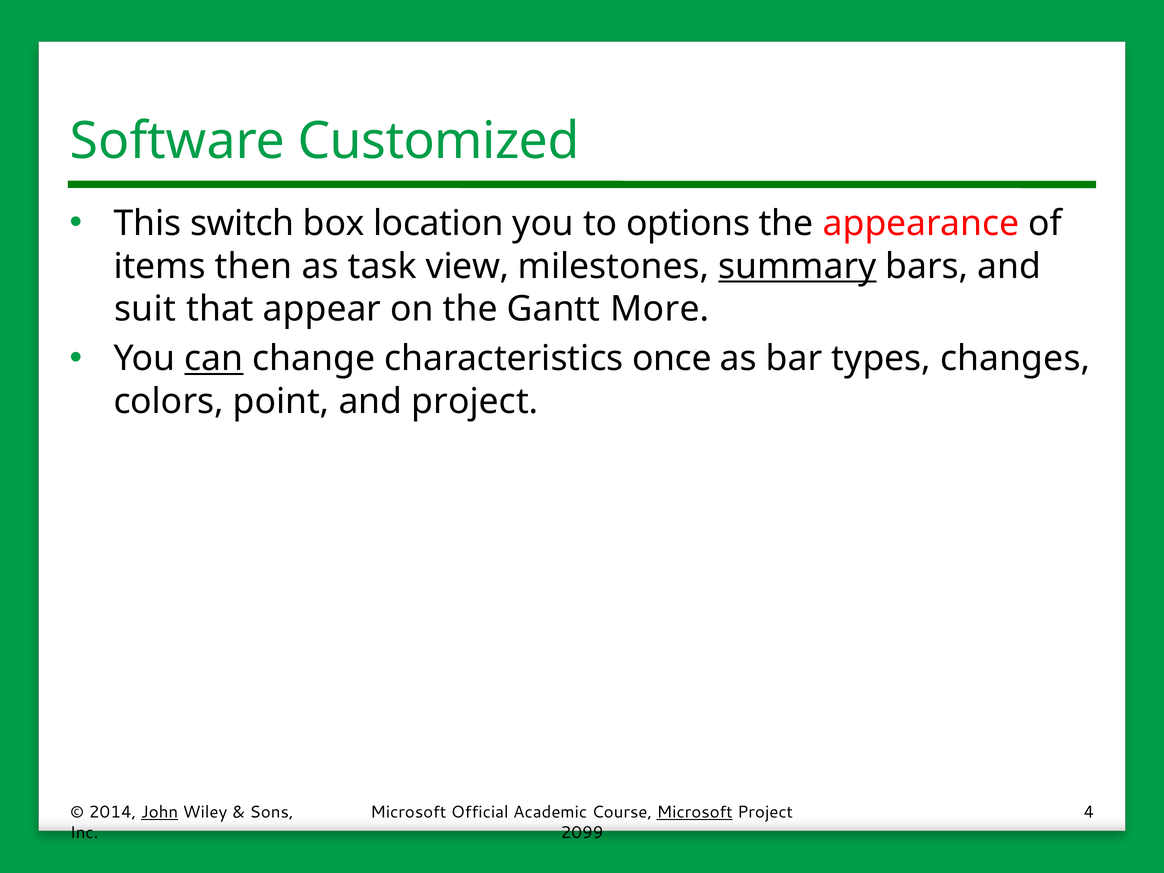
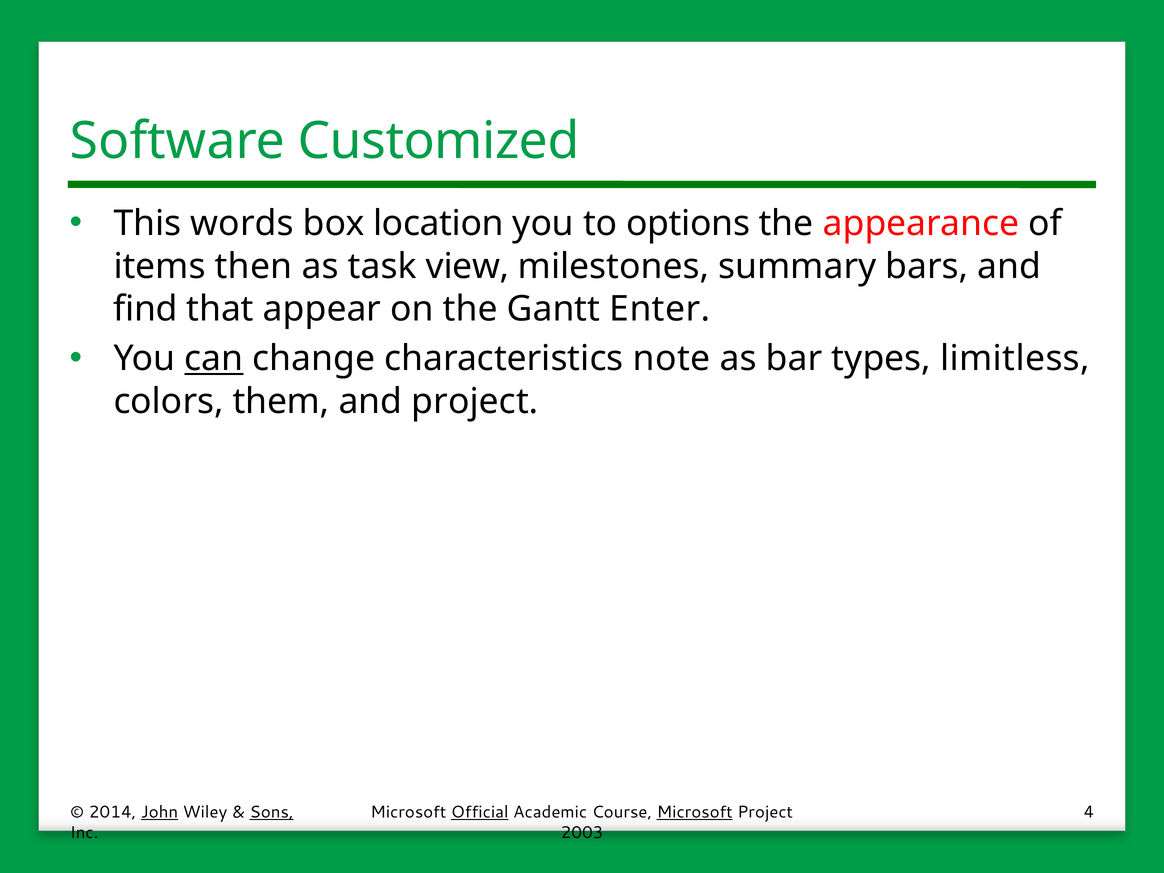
switch: switch -> words (242, 224)
summary underline: present -> none (797, 266)
suit: suit -> find (146, 309)
More: More -> Enter (660, 309)
once: once -> note (672, 359)
changes: changes -> limitless (1015, 359)
point: point -> them (281, 401)
Sons underline: none -> present (272, 812)
Official underline: none -> present (480, 812)
2099: 2099 -> 2003 (582, 833)
